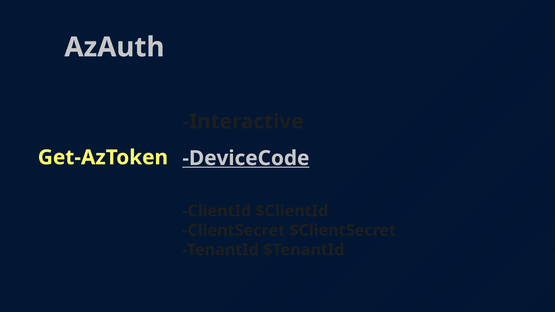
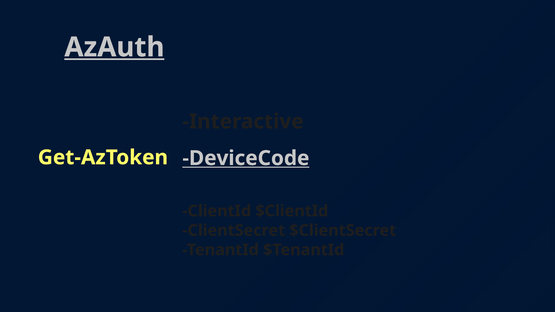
AzAuth underline: none -> present (114, 47)
